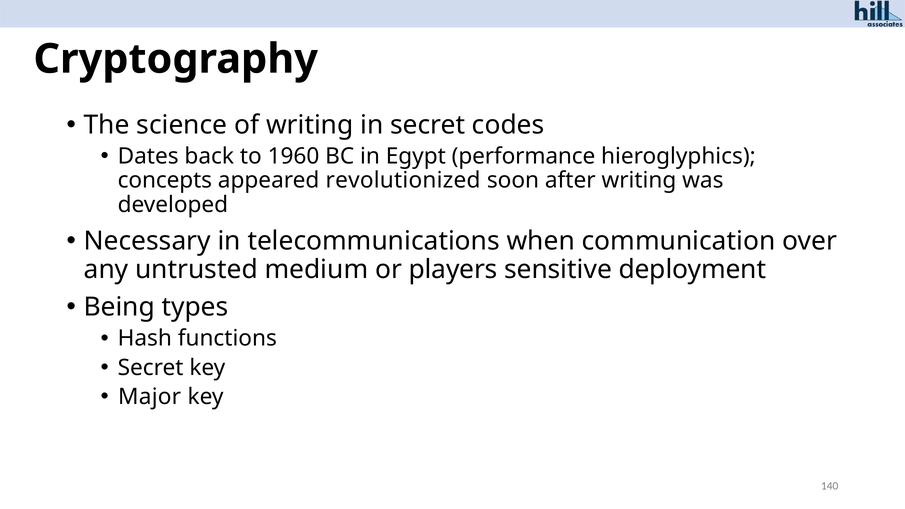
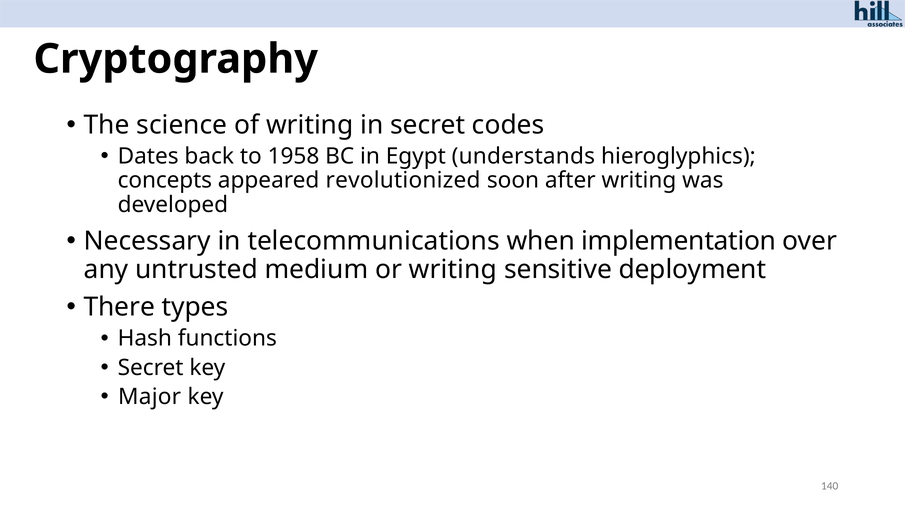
1960: 1960 -> 1958 (293, 156)
performance: performance -> understands (523, 156)
communication: communication -> implementation (679, 241)
or players: players -> writing (453, 269)
Being: Being -> There (119, 307)
